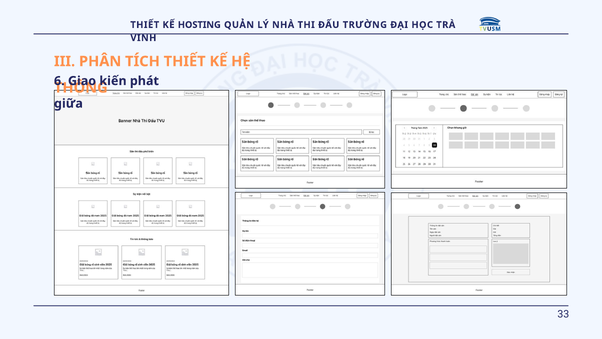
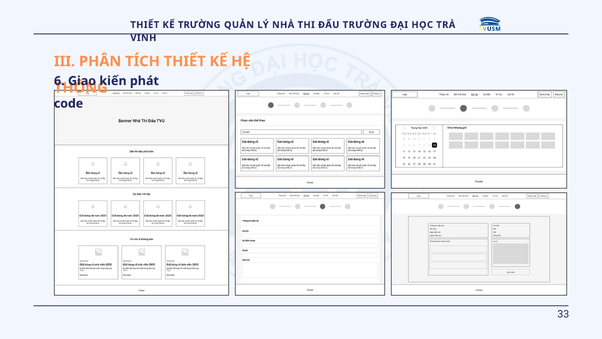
KẾ HOSTING: HOSTING -> TRƯỜNG (199, 25)
giữa: giữa -> code (68, 103)
